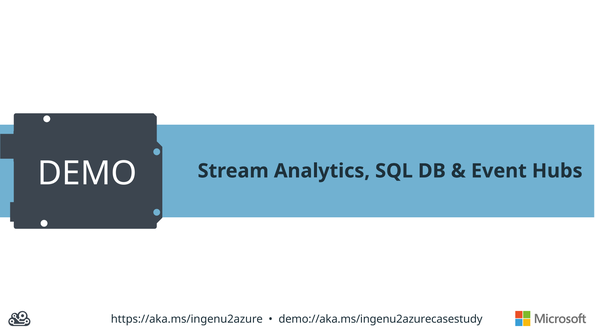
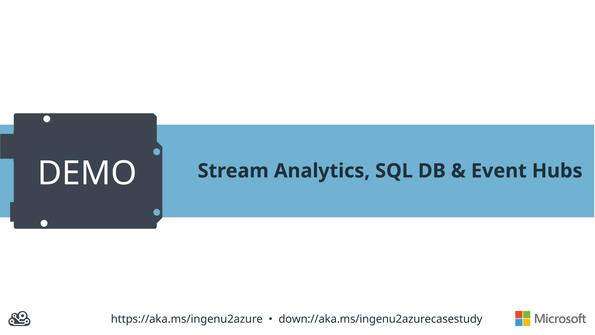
demo://aka.ms/ingenu2azurecasestudy: demo://aka.ms/ingenu2azurecasestudy -> down://aka.ms/ingenu2azurecasestudy (380, 319)
